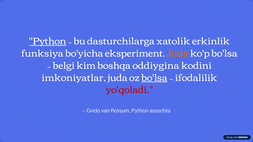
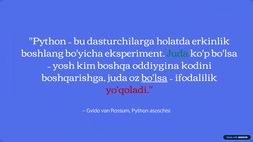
Python underline: present -> none (48, 41)
xatolik: xatolik -> holatda (173, 41)
funksiya: funksiya -> boshlang (42, 54)
Juda colour: orange -> green (178, 54)
belgi: belgi -> yosh (64, 66)
imkoniyatlar: imkoniyatlar -> boshqarishga (74, 78)
